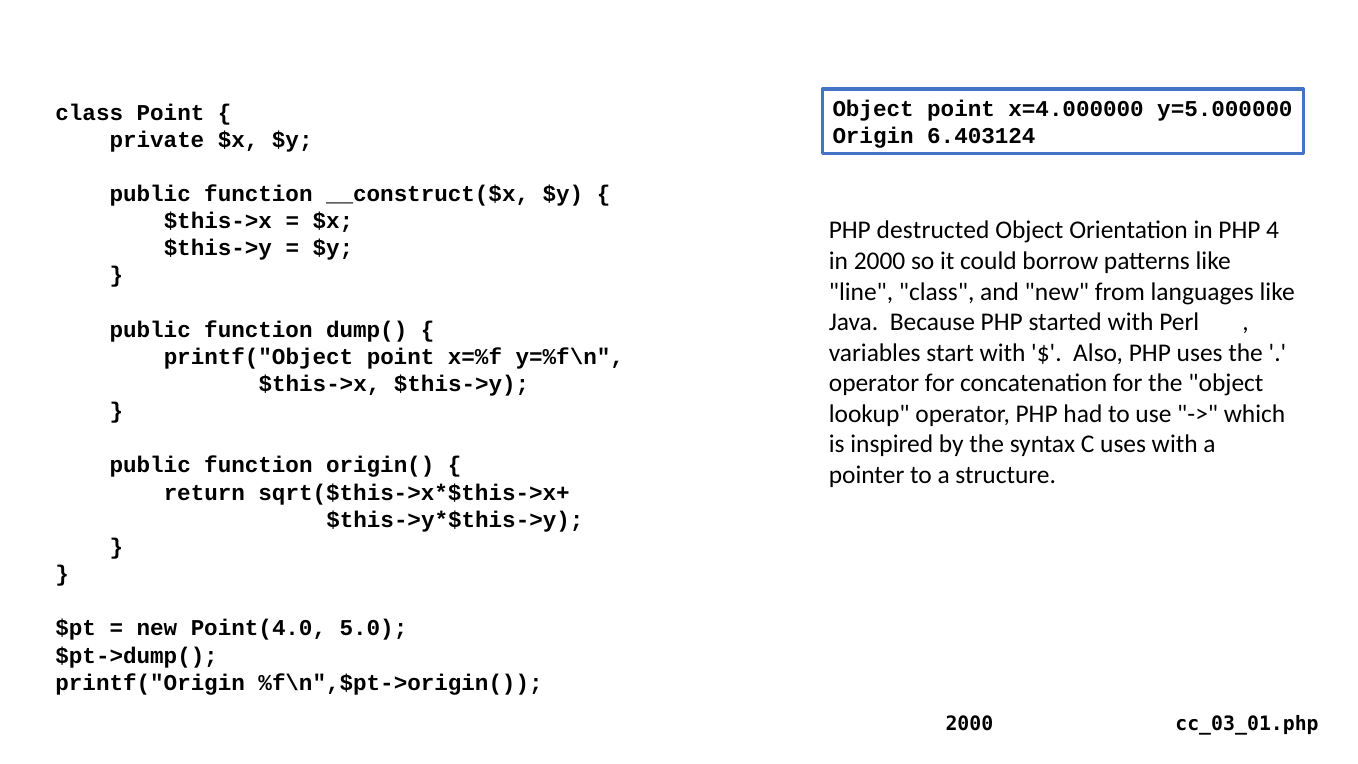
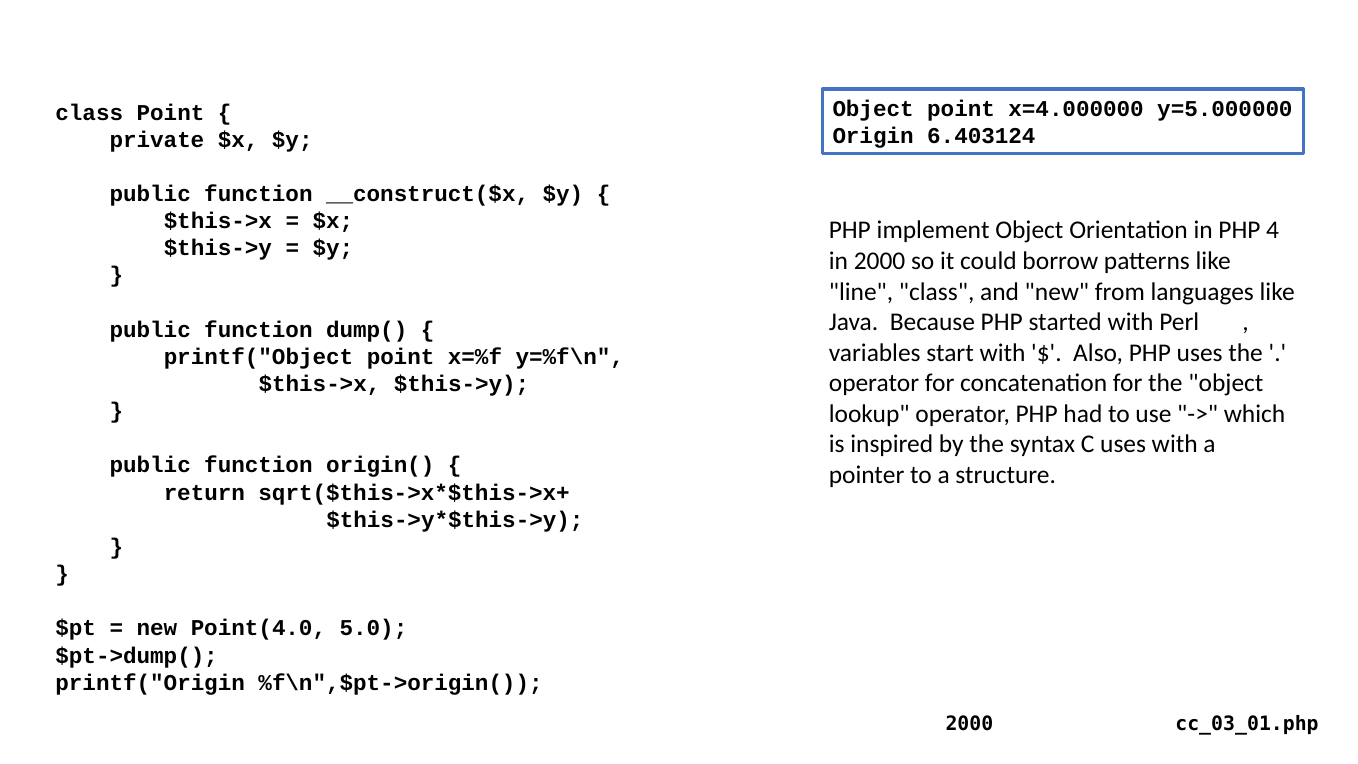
destructed: destructed -> implement (933, 231)
